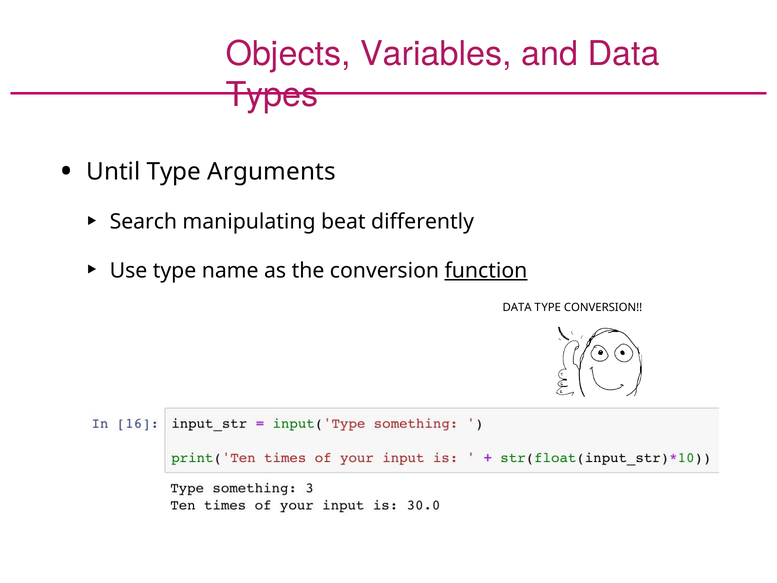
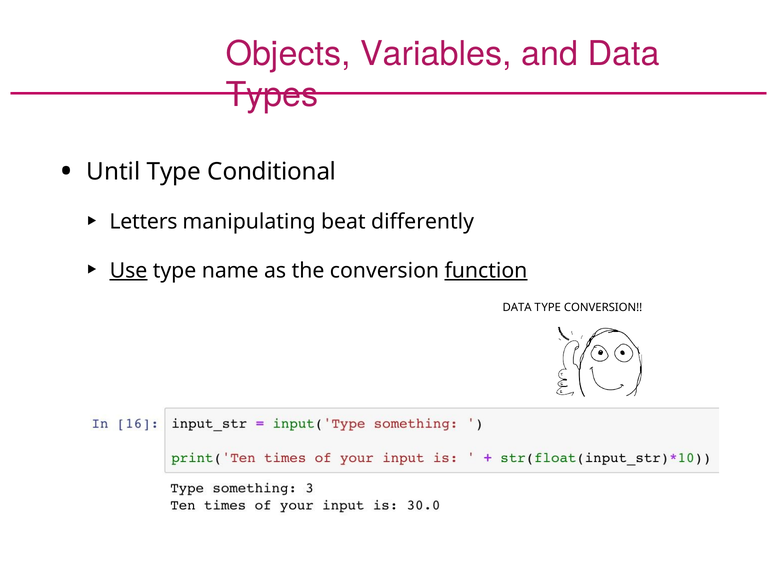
Arguments: Arguments -> Conditional (272, 172)
Search: Search -> Letters (143, 222)
Use underline: none -> present (129, 270)
